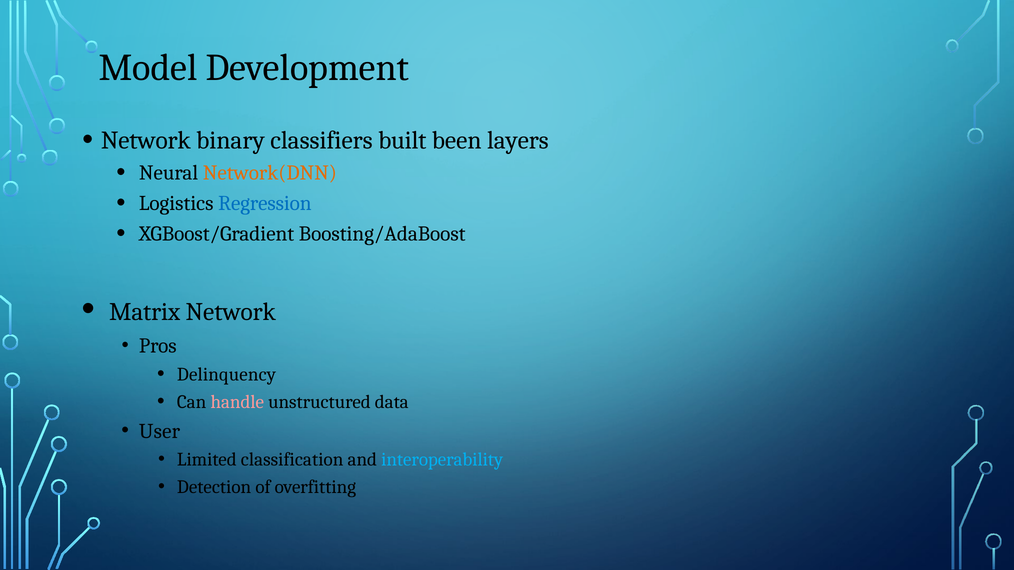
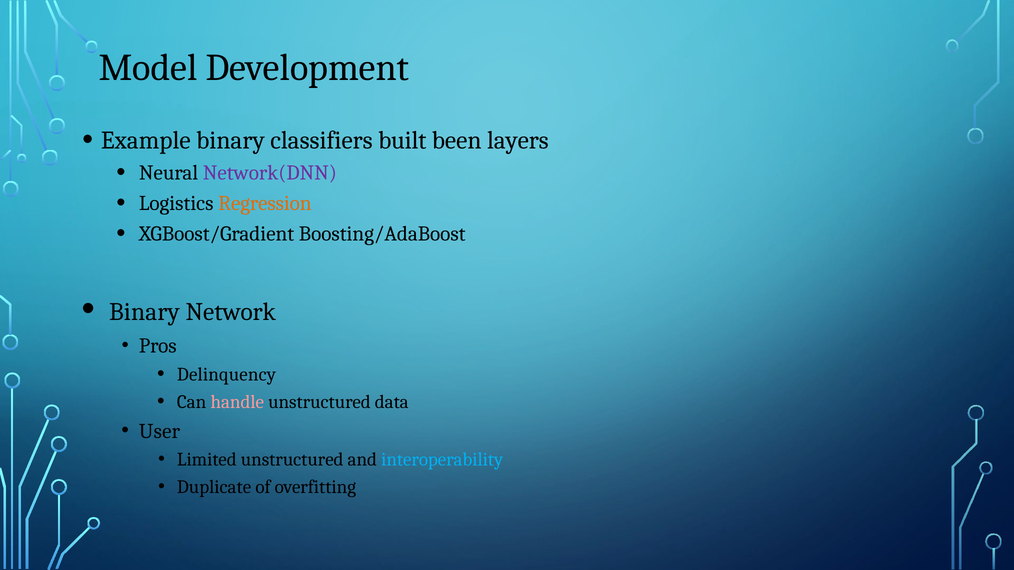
Network: Network -> Example (146, 140)
Network(DNN colour: orange -> purple (270, 173)
Regression colour: blue -> orange (265, 203)
Matrix: Matrix -> Binary (144, 312)
Limited classification: classification -> unstructured (292, 460)
Detection: Detection -> Duplicate (214, 487)
